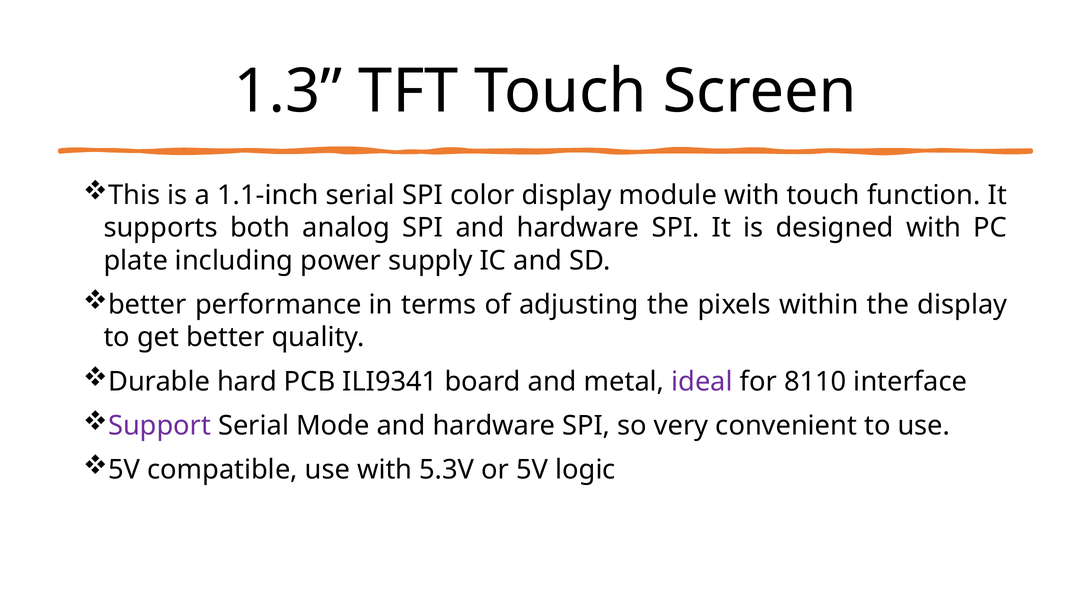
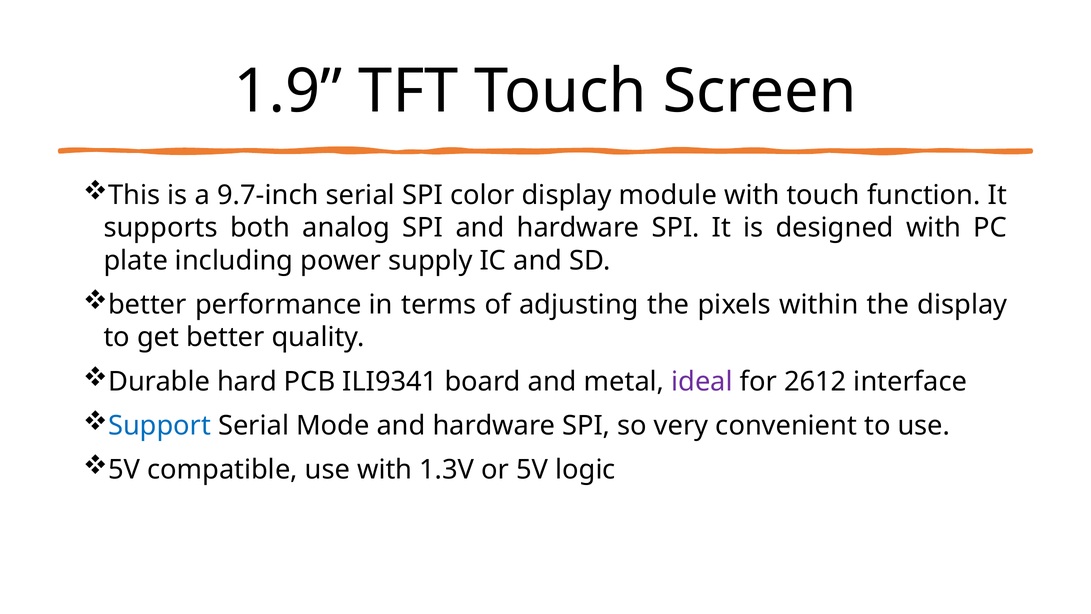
1.3: 1.3 -> 1.9 (288, 92)
1.1-inch: 1.1-inch -> 9.7-inch (268, 195)
8110: 8110 -> 2612 (815, 381)
Support colour: purple -> blue (160, 426)
5.3V: 5.3V -> 1.3V (447, 470)
